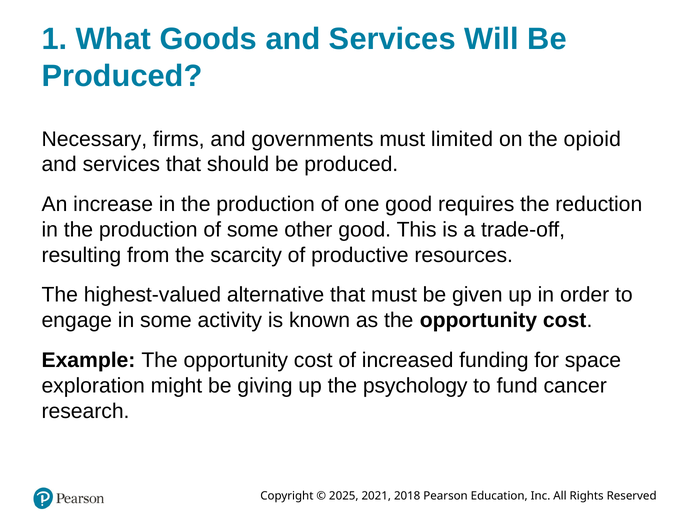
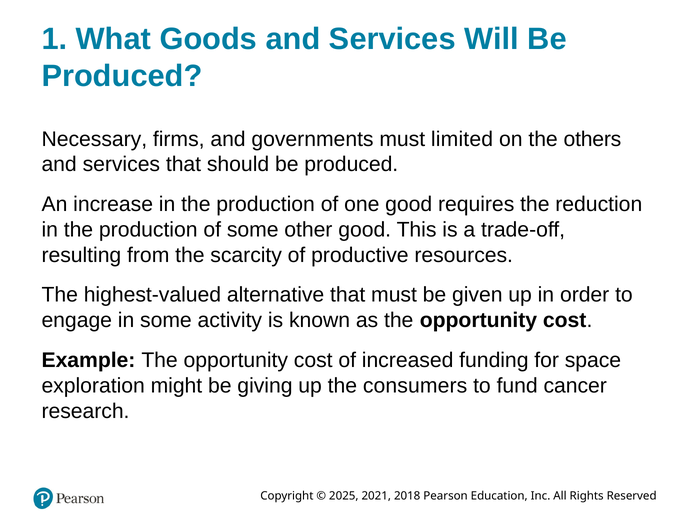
opioid: opioid -> others (592, 139)
psychology: psychology -> consumers (415, 385)
